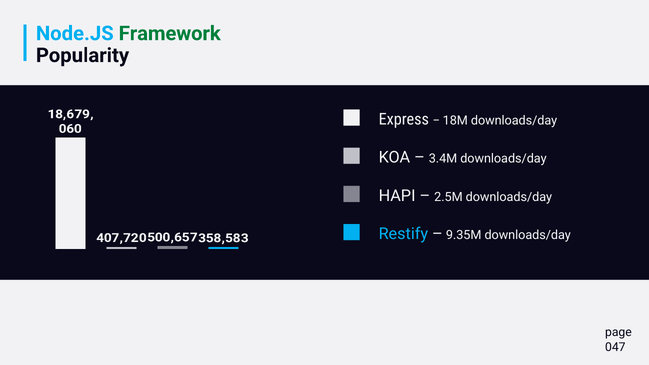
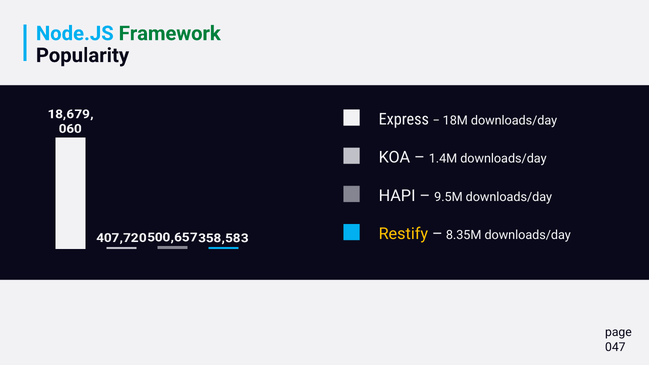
3.4M: 3.4M -> 1.4M (443, 159)
2.5M: 2.5M -> 9.5M (448, 197)
Restify colour: light blue -> yellow (403, 234)
9.35M: 9.35M -> 8.35M (464, 235)
